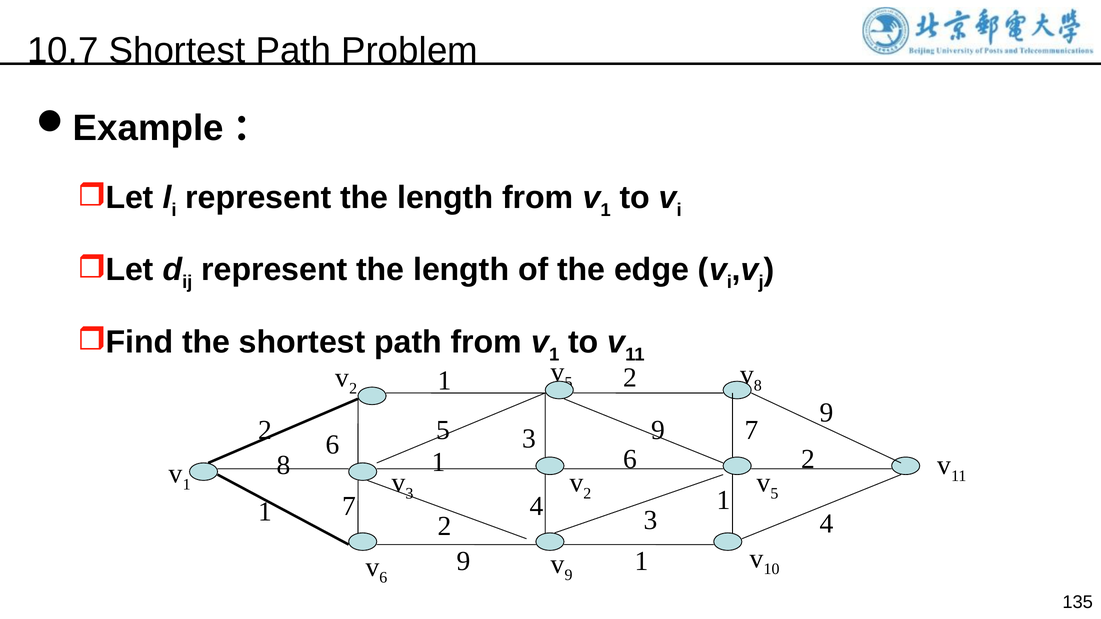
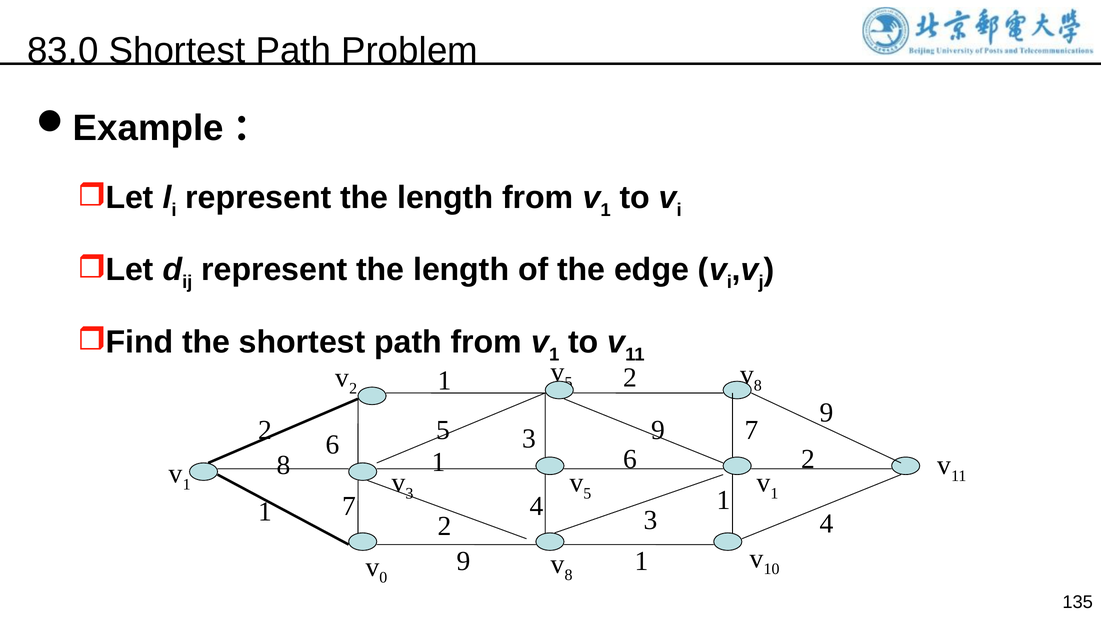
10.7: 10.7 -> 83.0 (63, 51)
2: 2 -> 5 (587, 494)
5: 5 -> 1 (774, 494)
9: 9 -> 8 (569, 575)
6: 6 -> 0 (383, 578)
